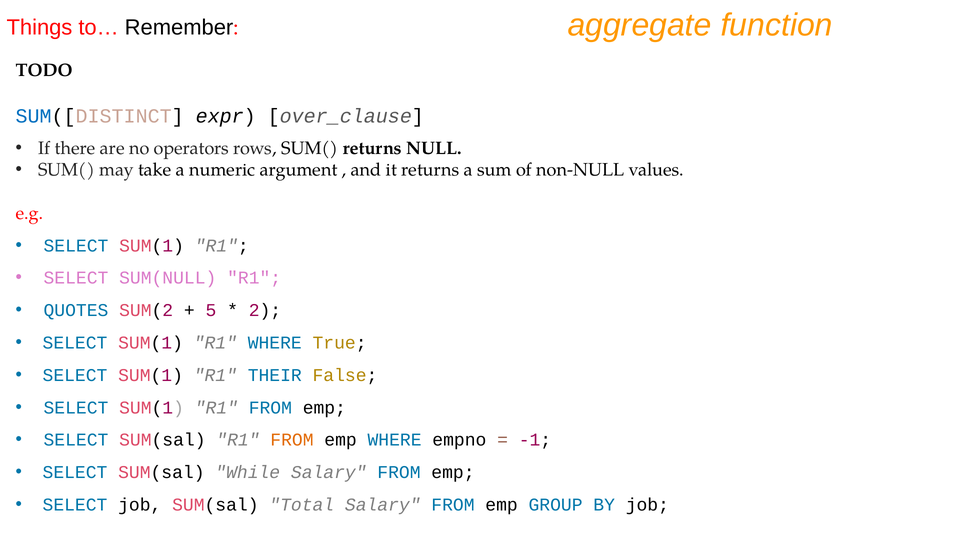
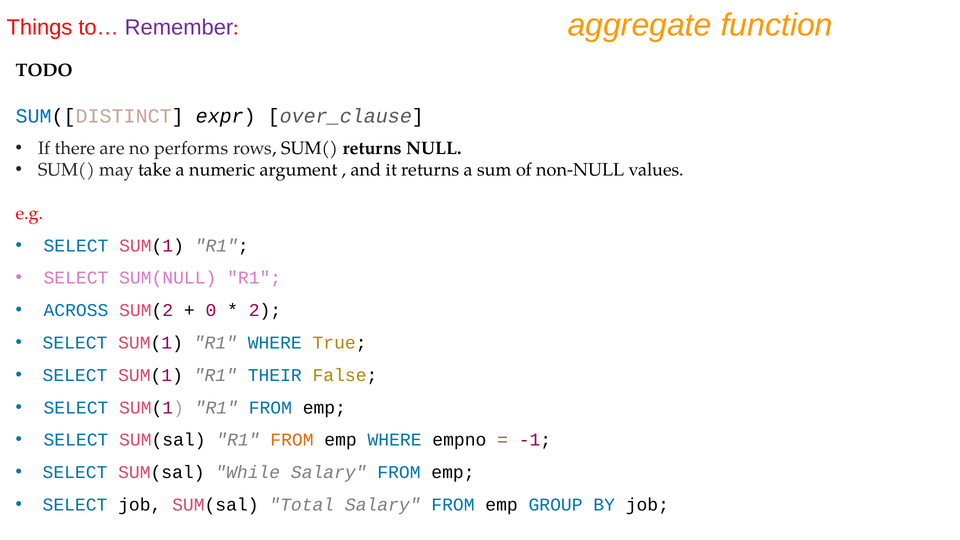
Remember colour: black -> purple (179, 27)
operators: operators -> performs (191, 148)
QUOTES: QUOTES -> ACROSS (76, 310)
5: 5 -> 0 (211, 310)
